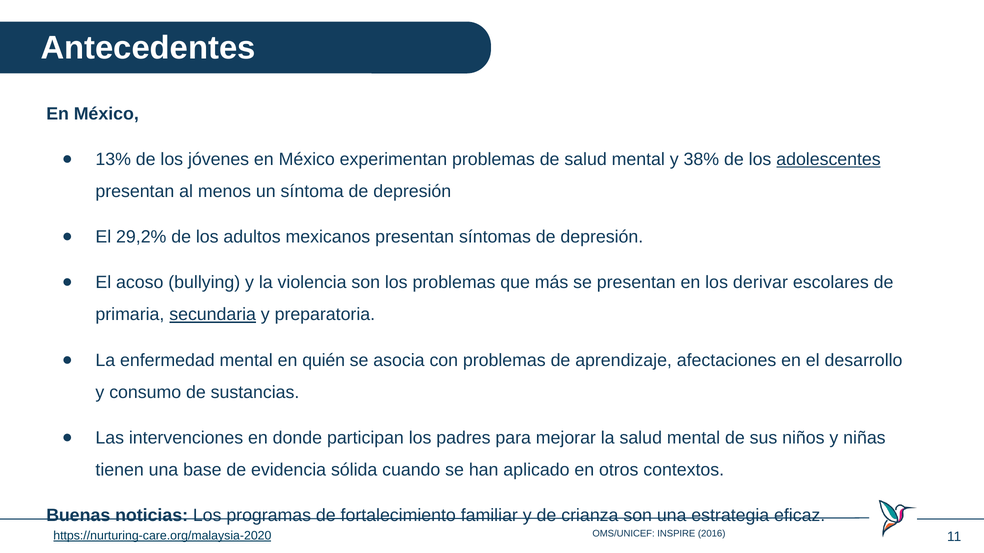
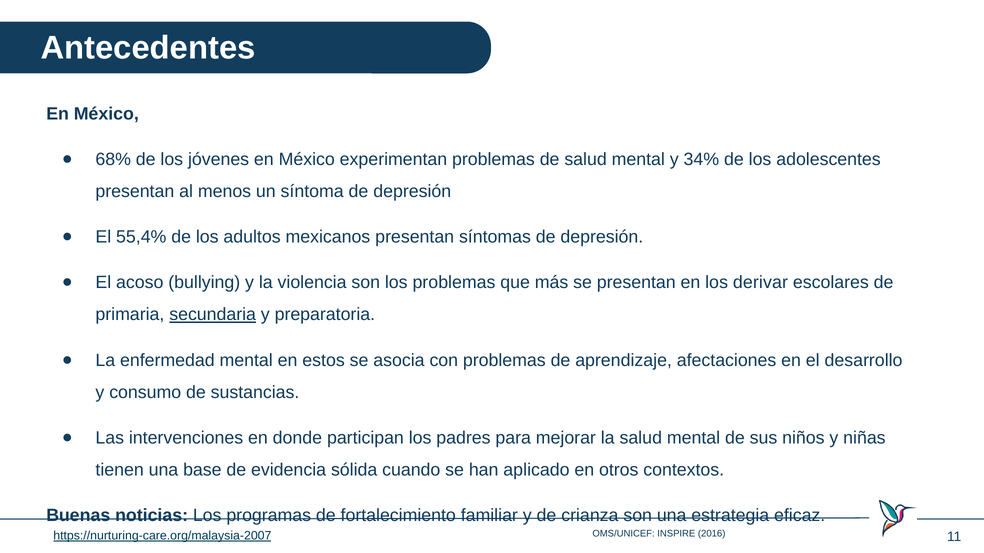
13%: 13% -> 68% (113, 160)
38%: 38% -> 34% (701, 160)
adolescentes underline: present -> none (829, 160)
29,2%: 29,2% -> 55,4% (141, 237)
quién: quién -> estos (324, 361)
https://nurturing-care.org/malaysia-2020: https://nurturing-care.org/malaysia-2020 -> https://nurturing-care.org/malaysia-2007 (162, 536)
